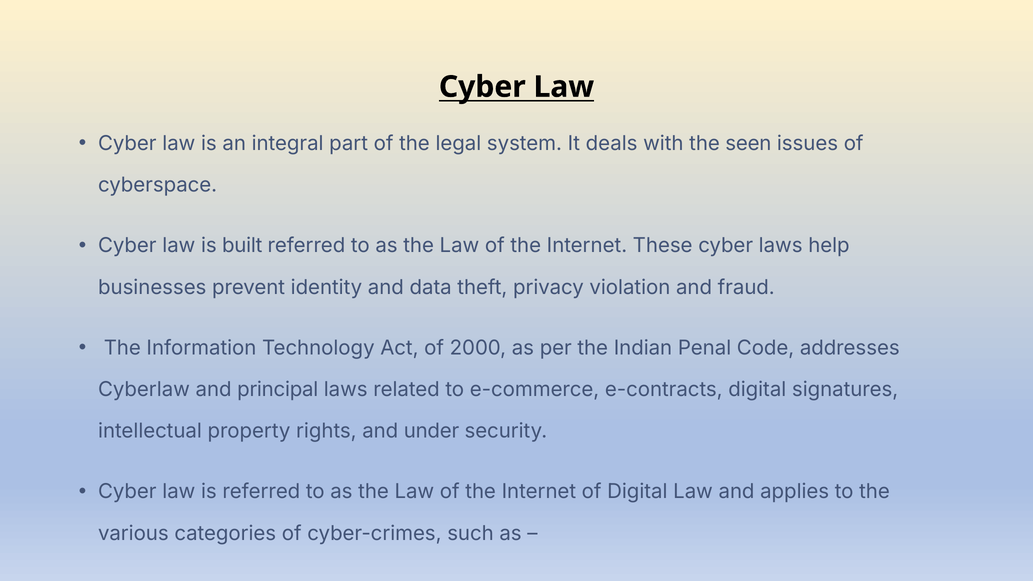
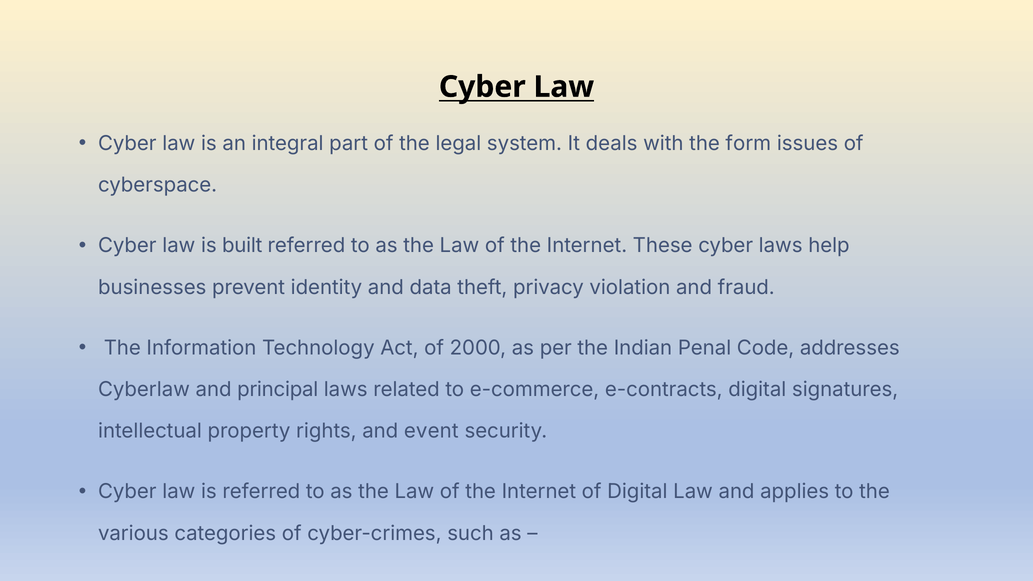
seen: seen -> form (748, 144)
under: under -> event (431, 431)
